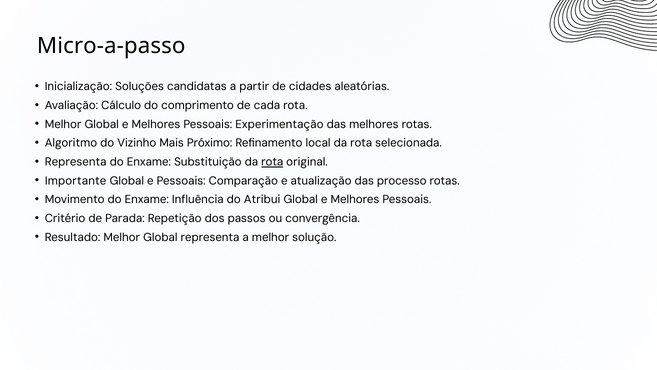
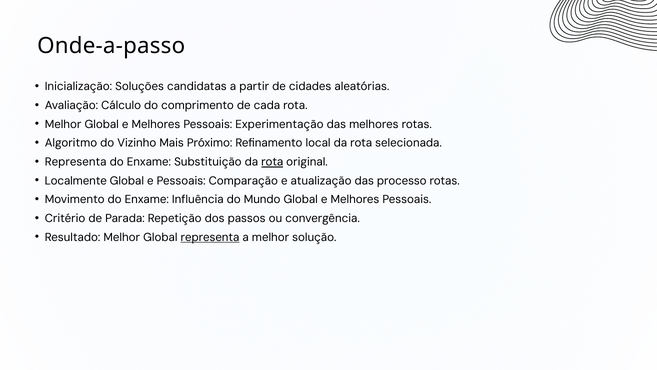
Micro-a-passo: Micro-a-passo -> Onde-a-passo (111, 46)
Importante: Importante -> Localmente (76, 181)
Atribui: Atribui -> Mundo (262, 199)
representa underline: none -> present (210, 237)
